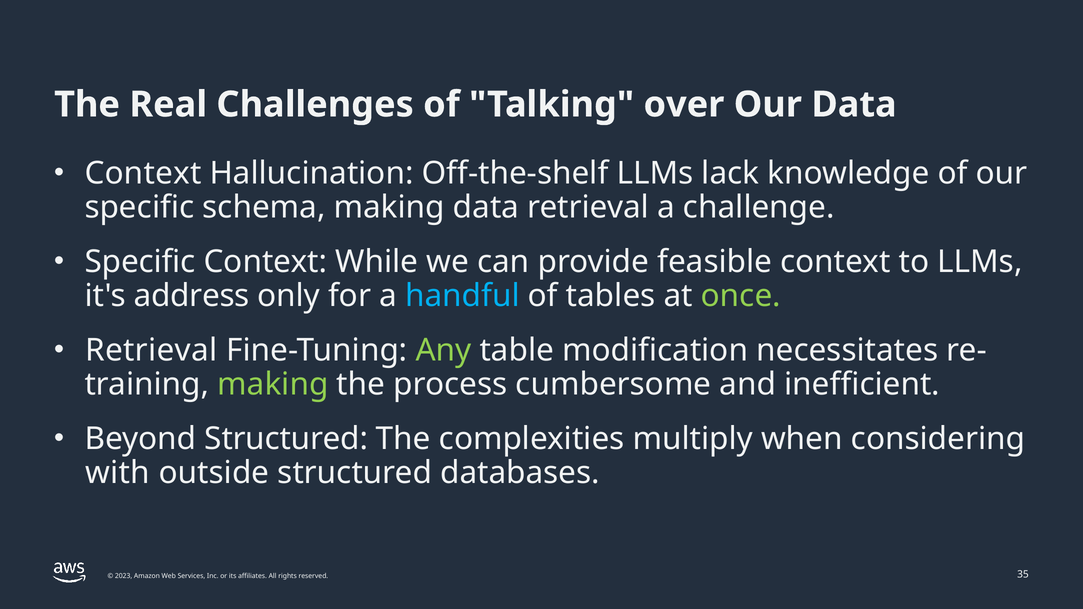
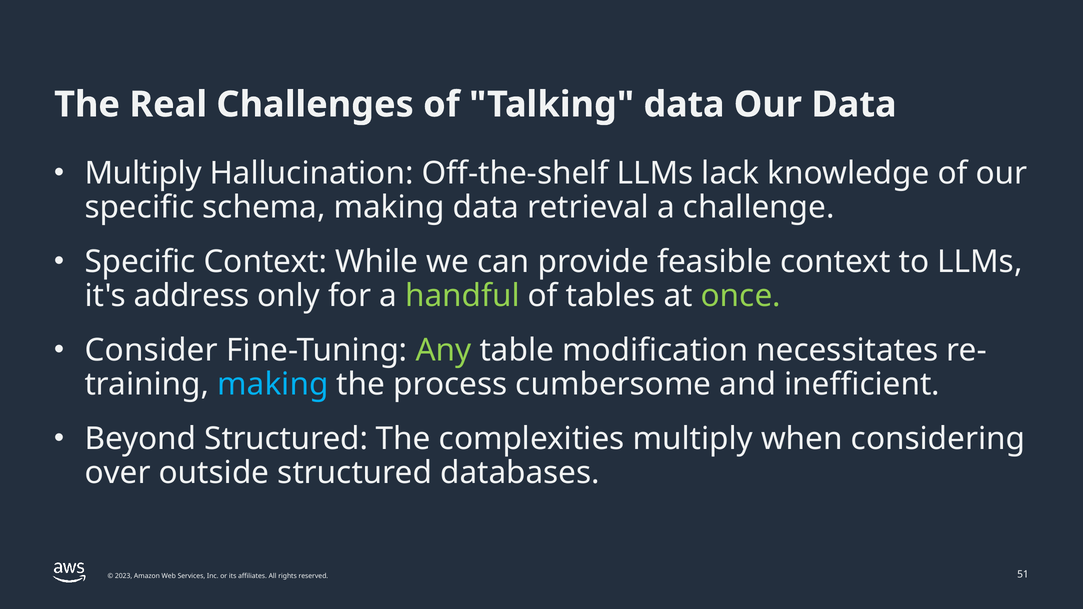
Talking over: over -> data (684, 105)
Context: Context -> Multiply (143, 173)
handful colour: light blue -> light green (462, 296)
Retrieval: Retrieval -> Consider (151, 350)
making colour: light green -> light blue (273, 384)
with: with -> over (118, 473)
35: 35 -> 51 (1023, 575)
